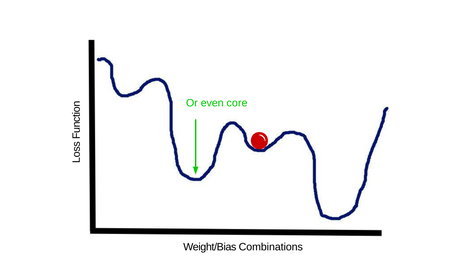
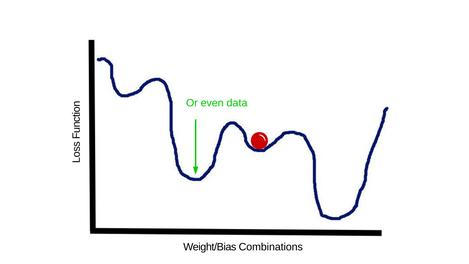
core: core -> data (237, 103)
